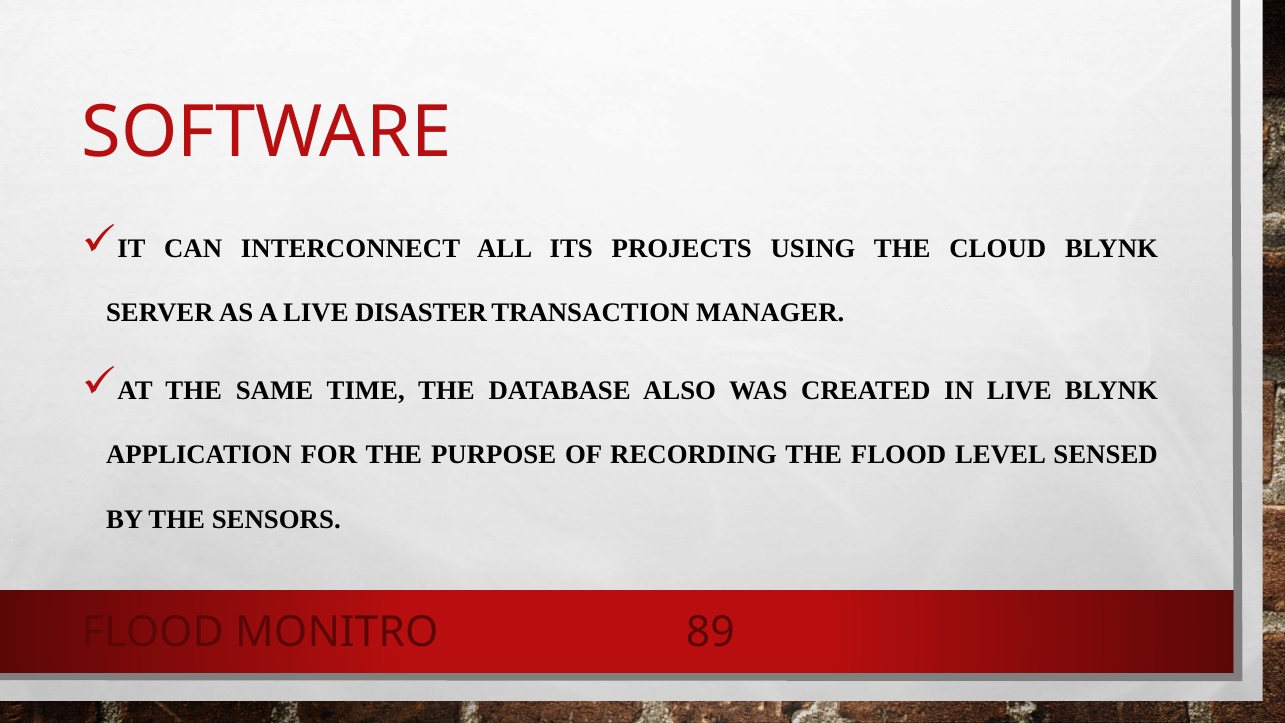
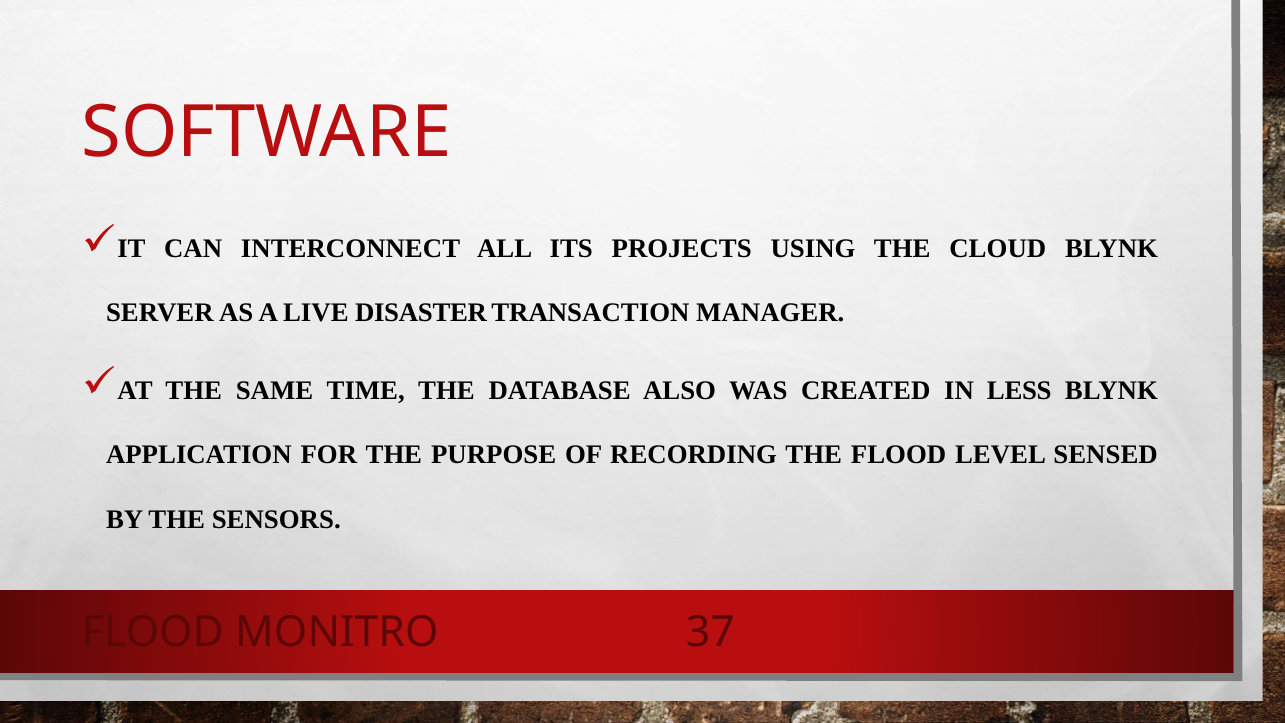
IN LIVE: LIVE -> LESS (1019, 391)
89: 89 -> 37 (710, 633)
